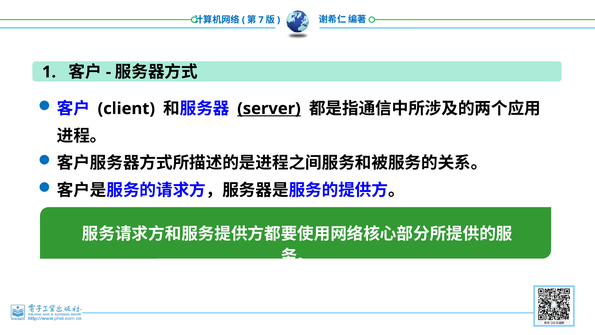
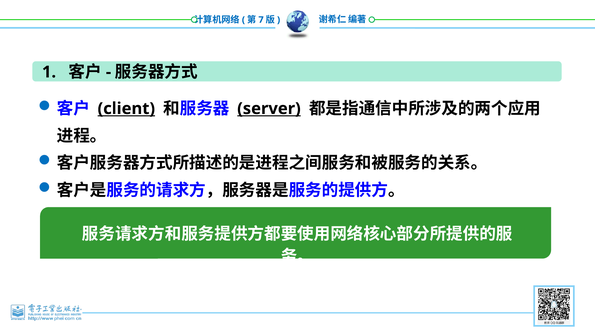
client underline: none -> present (126, 109)
